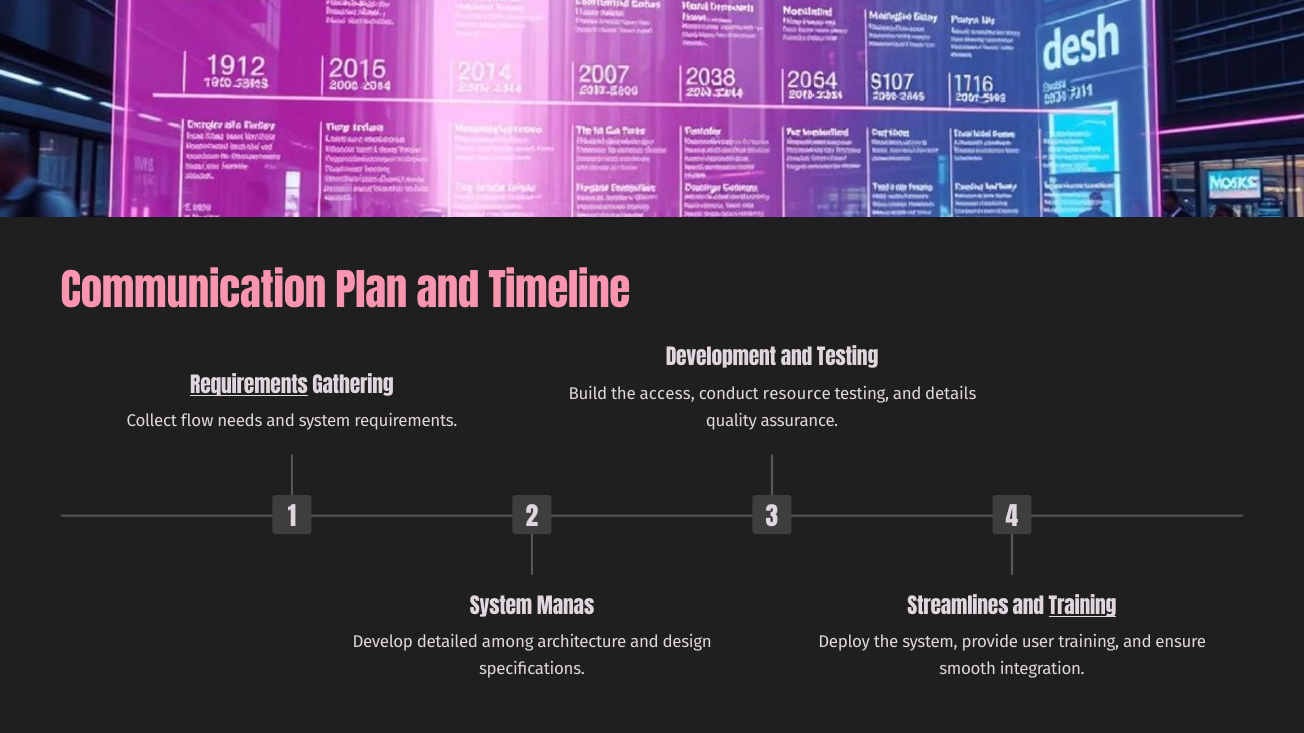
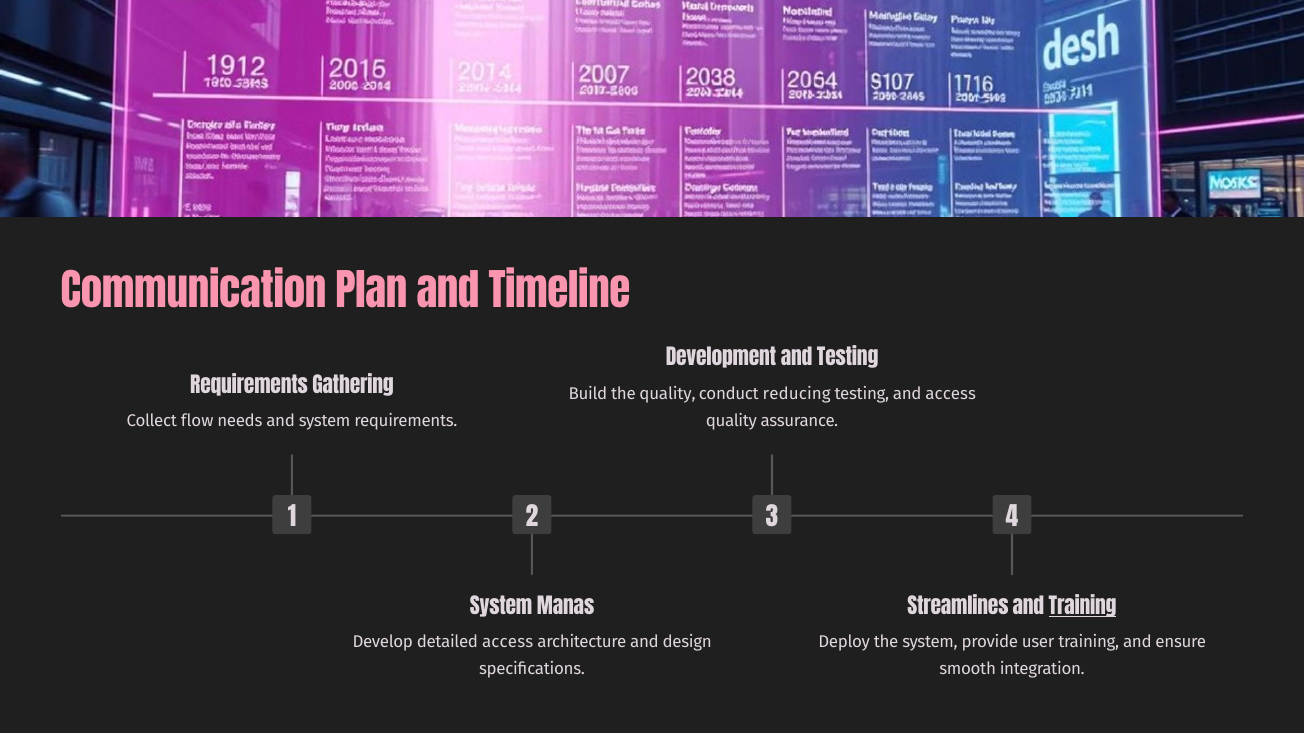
Requirements underline: present -> none (249, 386)
the access: access -> quality (667, 394)
resource: resource -> reducing (797, 394)
and details: details -> access (951, 394)
detailed among: among -> access (508, 642)
